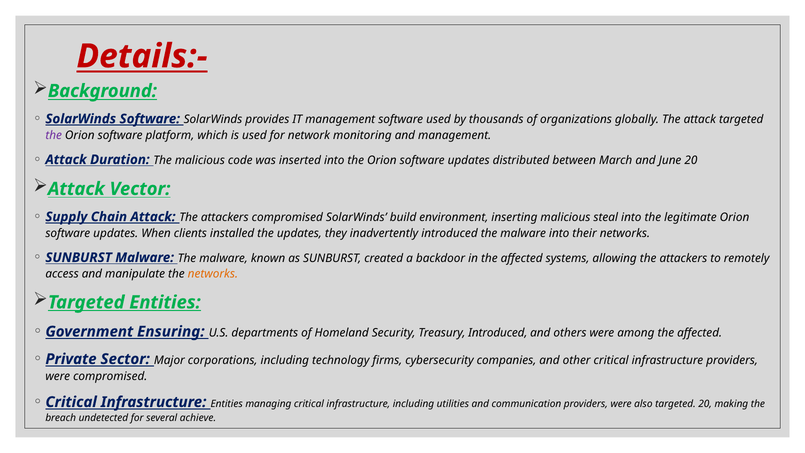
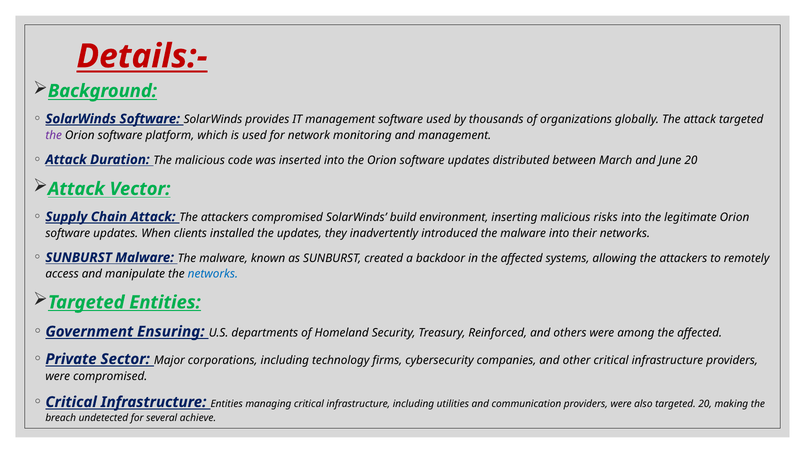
steal: steal -> risks (606, 217)
networks colour: orange -> blue (213, 274)
Treasury Introduced: Introduced -> Reinforced (498, 333)
